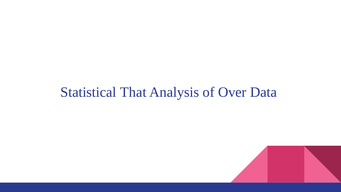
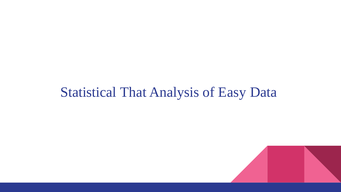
Over: Over -> Easy (232, 92)
